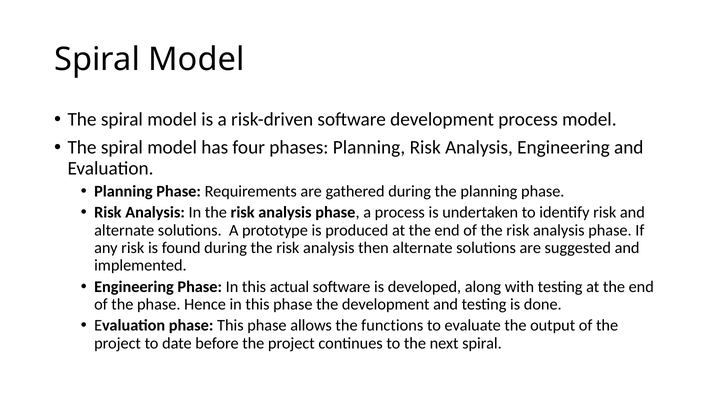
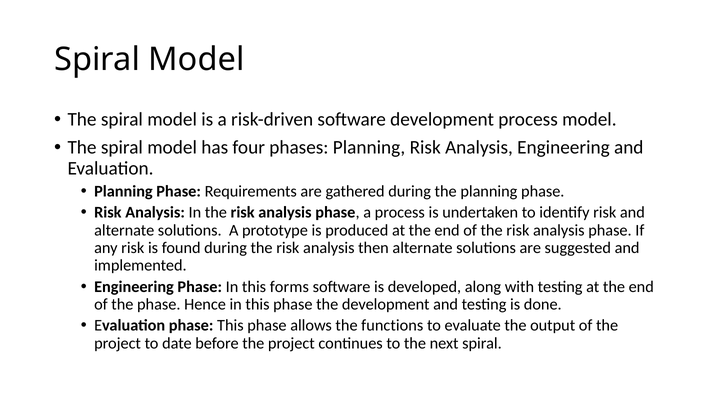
actual: actual -> forms (289, 287)
